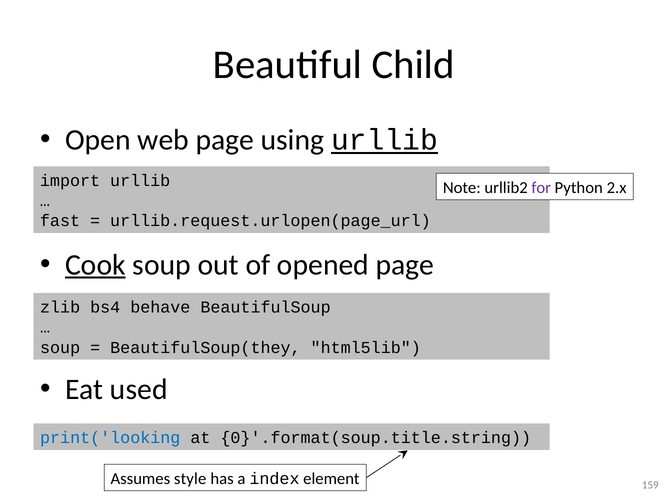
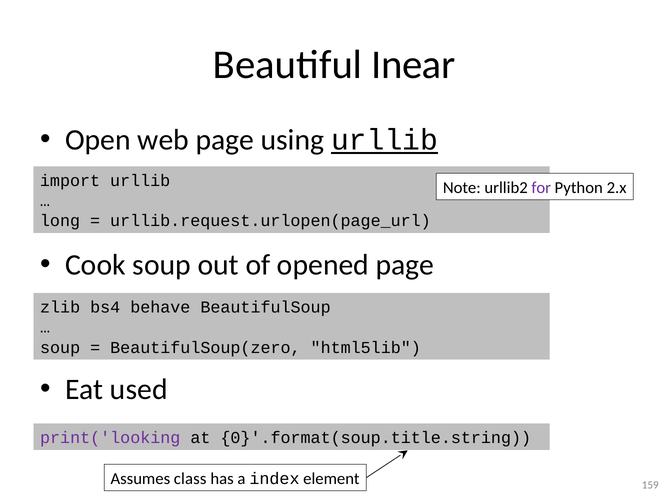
Child: Child -> Inear (413, 65)
fast: fast -> long (60, 221)
Cook underline: present -> none (95, 265)
BeautifulSoup(they: BeautifulSoup(they -> BeautifulSoup(zero (205, 348)
print('looking colour: blue -> purple (110, 438)
style: style -> class (190, 479)
